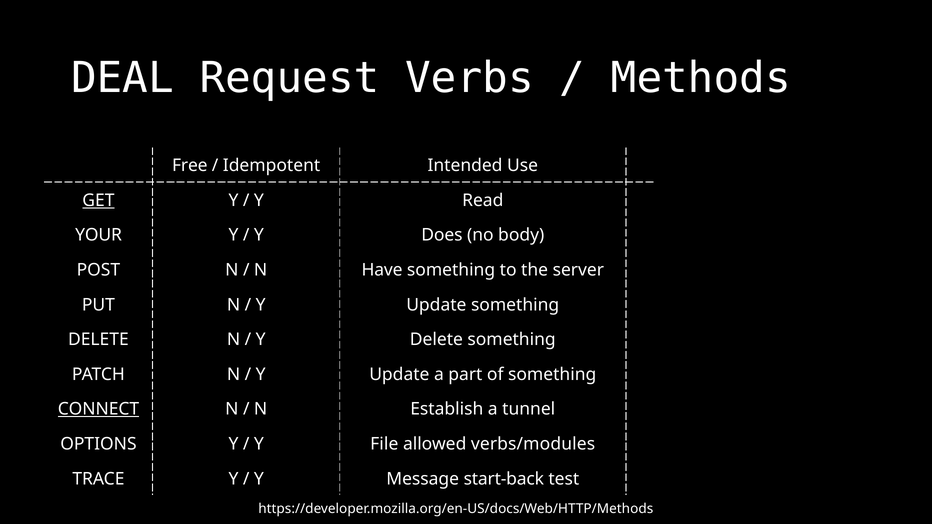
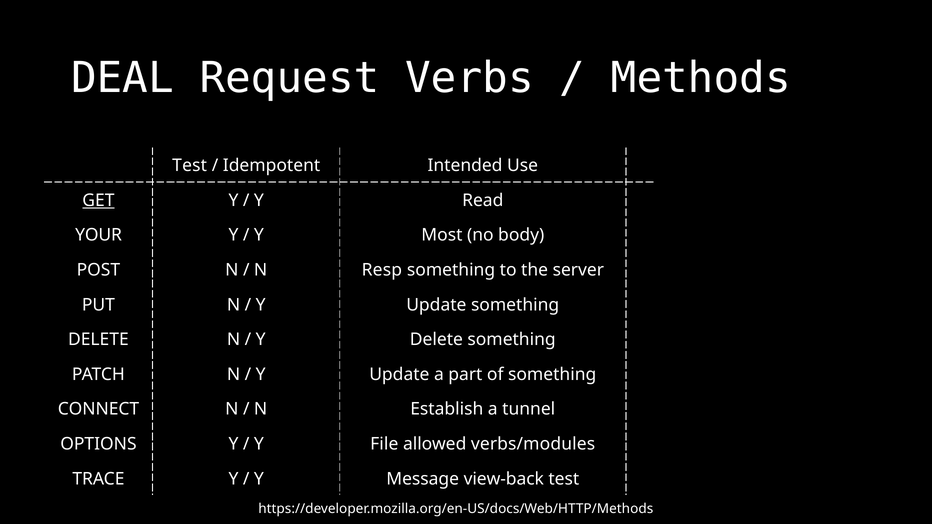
Free: Free -> Test (190, 166)
Does: Does -> Most (442, 235)
Have: Have -> Resp (382, 270)
CONNECT underline: present -> none (98, 409)
start-back: start-back -> view-back (504, 479)
